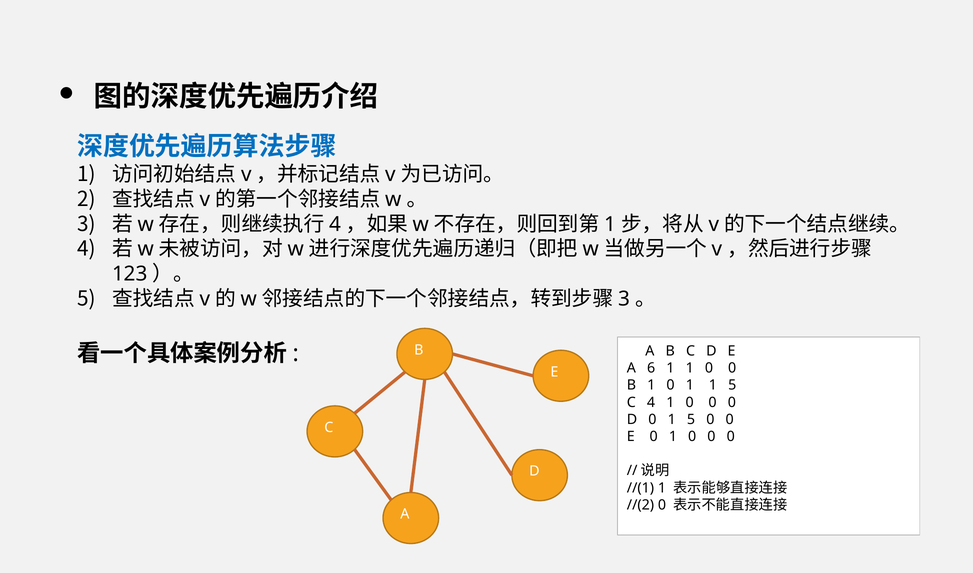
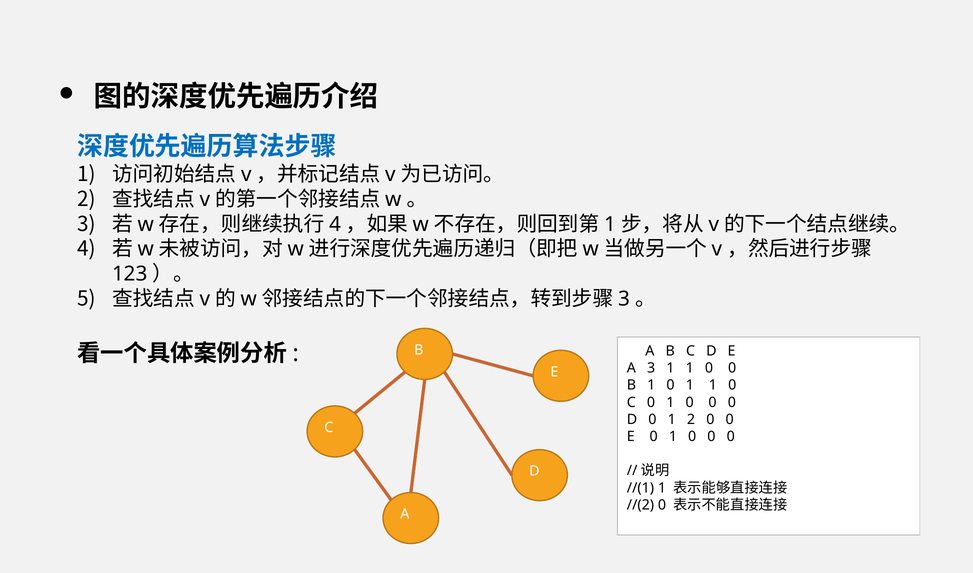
A 6: 6 -> 3 (651, 368)
0 1 1 5: 5 -> 0 (732, 385)
C 4: 4 -> 0 (651, 402)
0 1 5: 5 -> 2 (691, 419)
